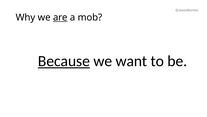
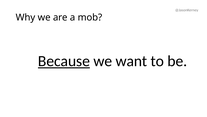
are underline: present -> none (60, 17)
